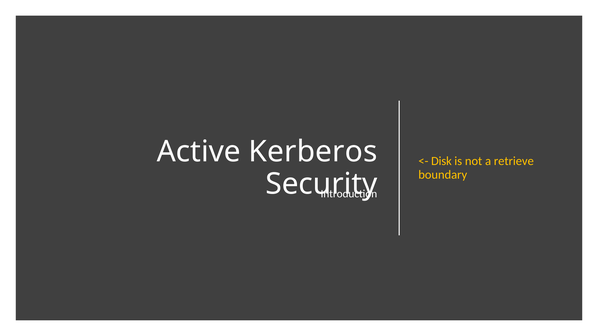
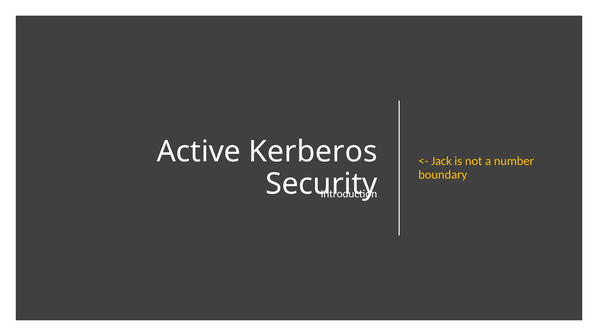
Disk: Disk -> Jack (441, 161)
retrieve: retrieve -> number (514, 161)
